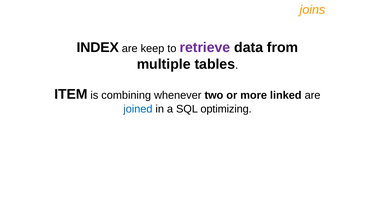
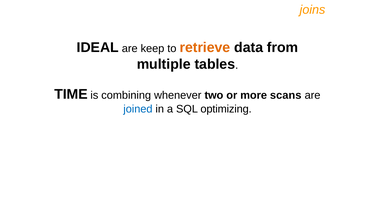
INDEX: INDEX -> IDEAL (98, 47)
retrieve colour: purple -> orange (205, 47)
ITEM: ITEM -> TIME (71, 94)
linked: linked -> scans (286, 95)
